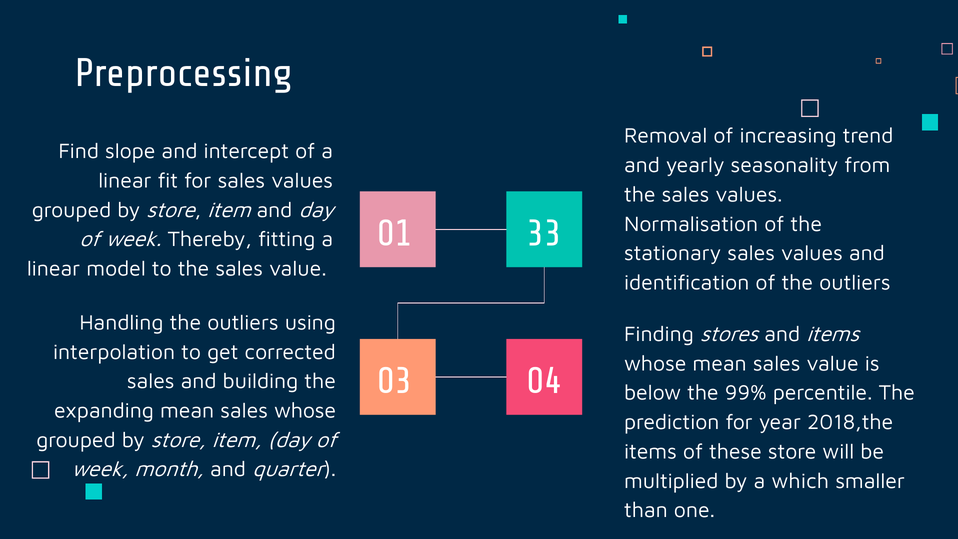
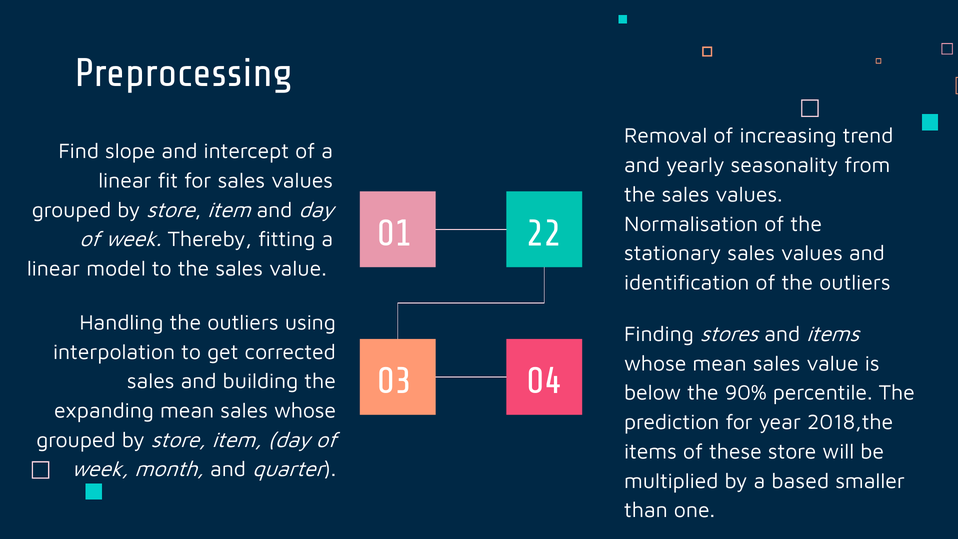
33: 33 -> 22 (544, 234)
99%: 99% -> 90% (746, 393)
which: which -> based (800, 481)
